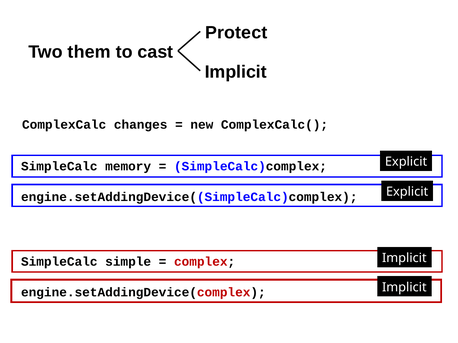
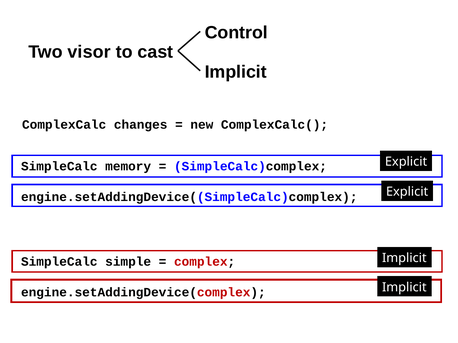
Protect: Protect -> Control (236, 33)
them: them -> visor (89, 52)
